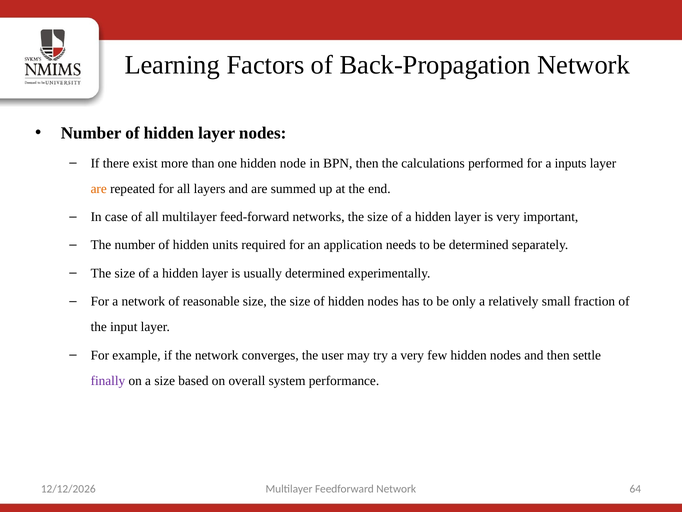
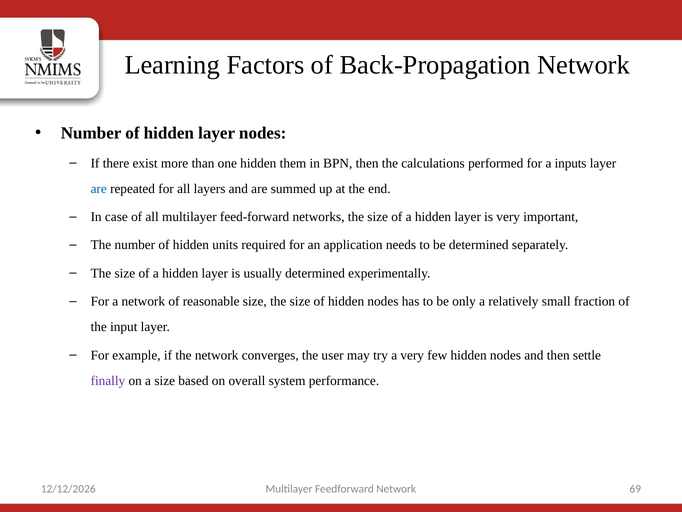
node: node -> them (293, 163)
are colour: orange -> blue (99, 189)
64: 64 -> 69 (635, 488)
